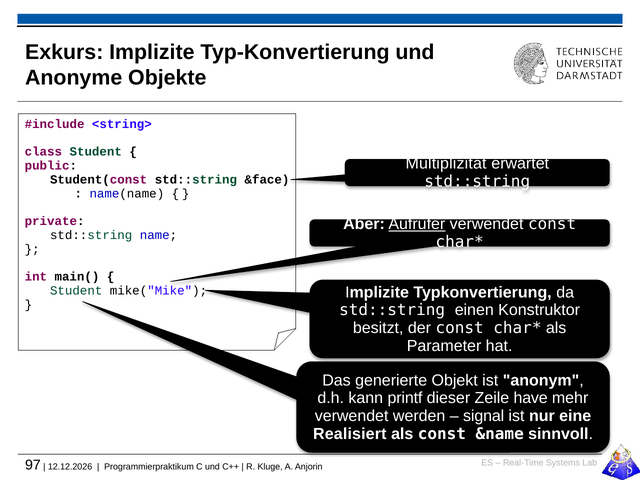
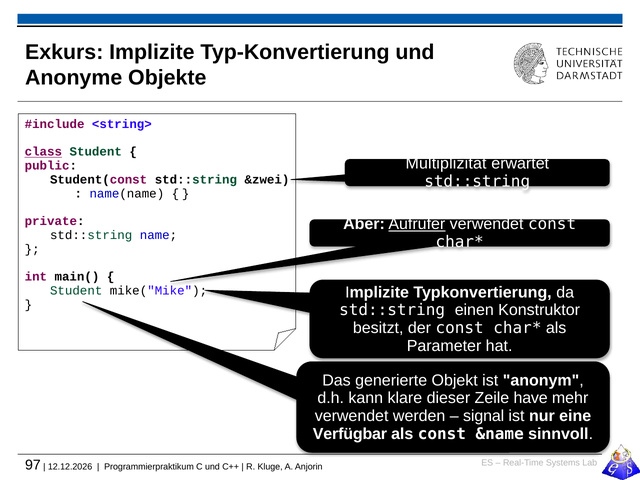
class underline: none -> present (43, 152)
&face: &face -> &zwei (267, 180)
printf: printf -> klare (405, 398)
Realisiert: Realisiert -> Verfügbar (350, 434)
